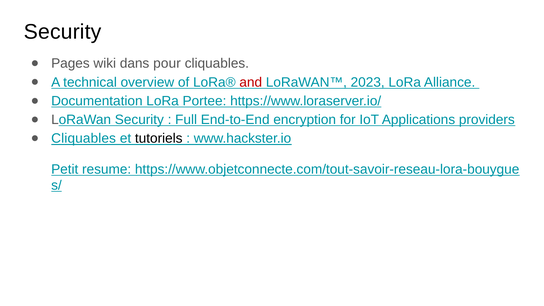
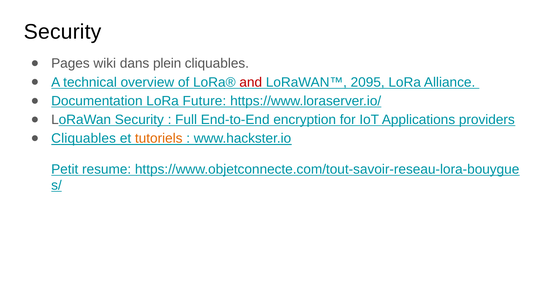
pour: pour -> plein (167, 63)
2023: 2023 -> 2095 (368, 82)
Portee: Portee -> Future (204, 101)
tutoriels colour: black -> orange (159, 138)
